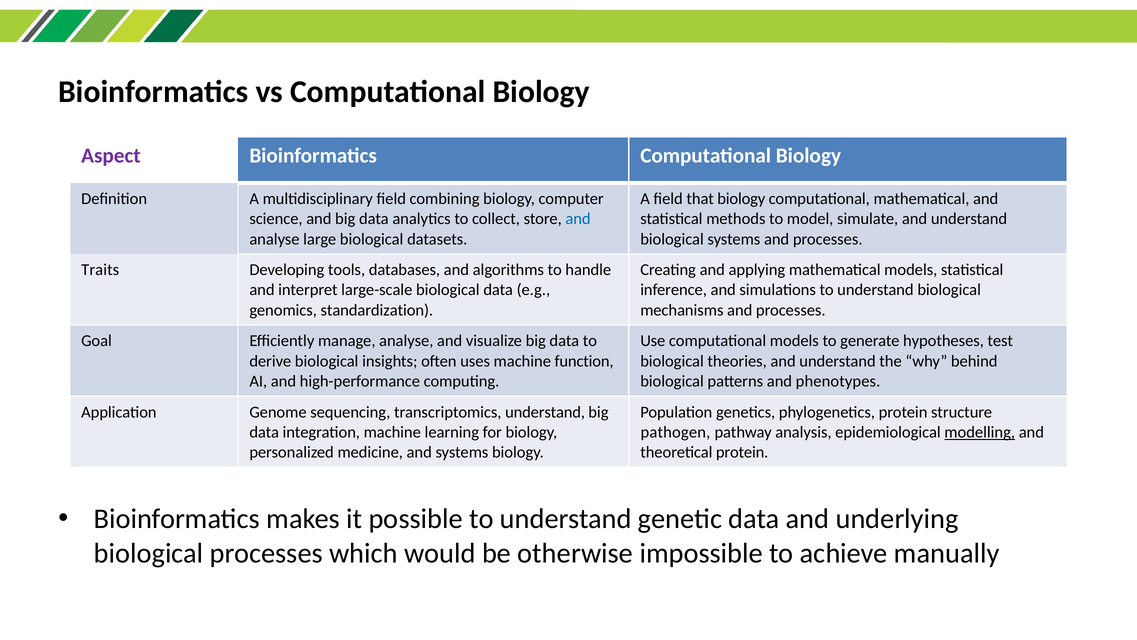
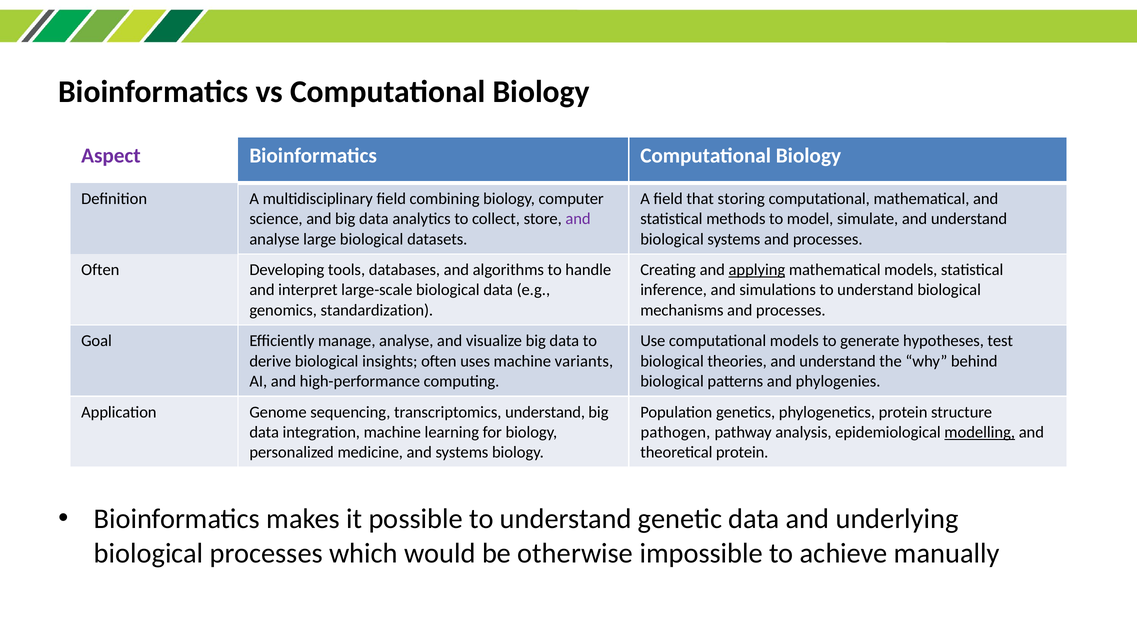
that biology: biology -> storing (741, 199)
and colour: blue -> purple (578, 219)
Traits: Traits -> Often (100, 270)
applying underline: none -> present (757, 270)
function: function -> variants (584, 361)
phenotypes: phenotypes -> phylogenies (838, 381)
